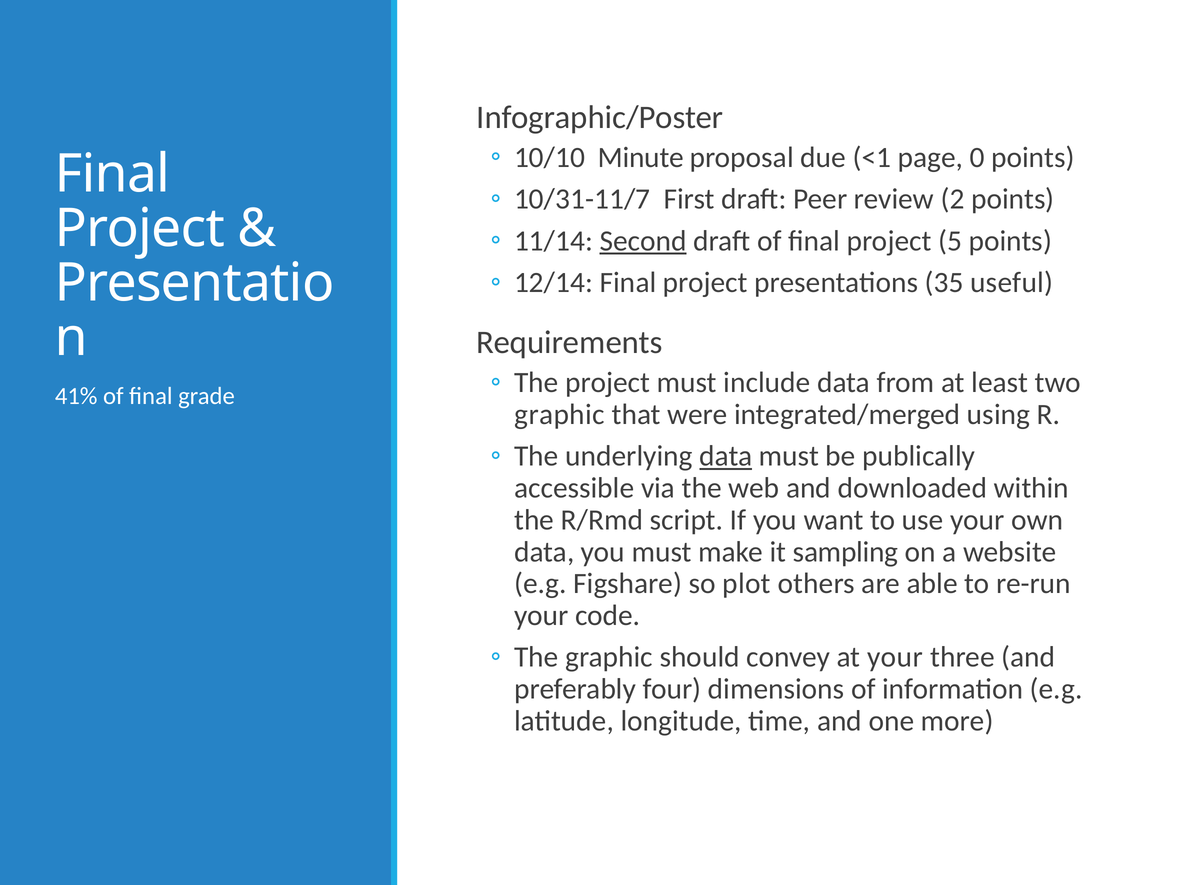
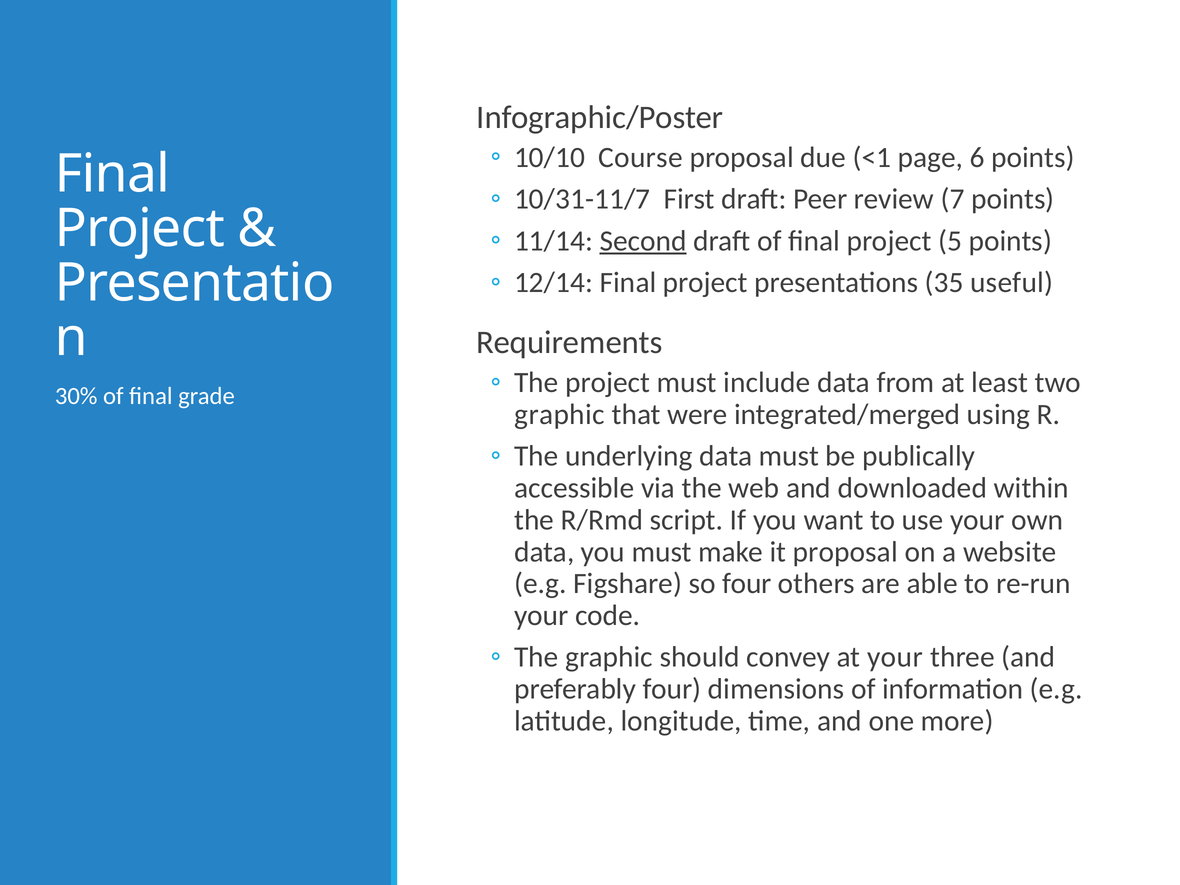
Minute: Minute -> Course (641, 158)
0: 0 -> 6 (977, 158)
2: 2 -> 7 (953, 199)
41%: 41% -> 30% (76, 396)
data underline: present -> none (726, 457)
it sampling: sampling -> proposal (845, 552)
so plot: plot -> four (747, 584)
